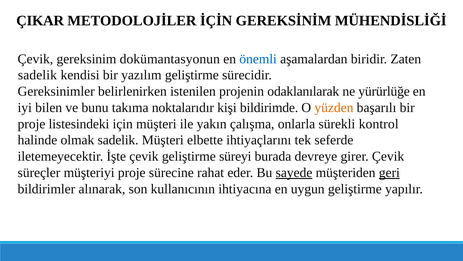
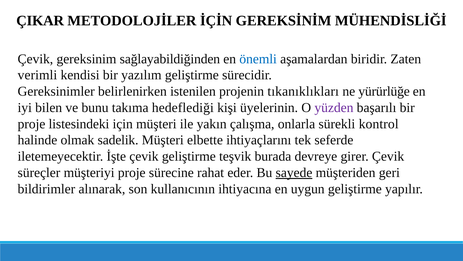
dokümantasyonun: dokümantasyonun -> sağlayabildiğinden (170, 59)
sadelik: sadelik -> verimli (37, 75)
odaklanılarak: odaklanılarak -> tıkanıklıkları (303, 91)
noktalarıdır: noktalarıdır -> hedeflediği (183, 107)
bildirimde: bildirimde -> üyelerinin (269, 107)
yüzden colour: orange -> purple (334, 107)
süreyi: süreyi -> teşvik (235, 156)
geri underline: present -> none (389, 172)
